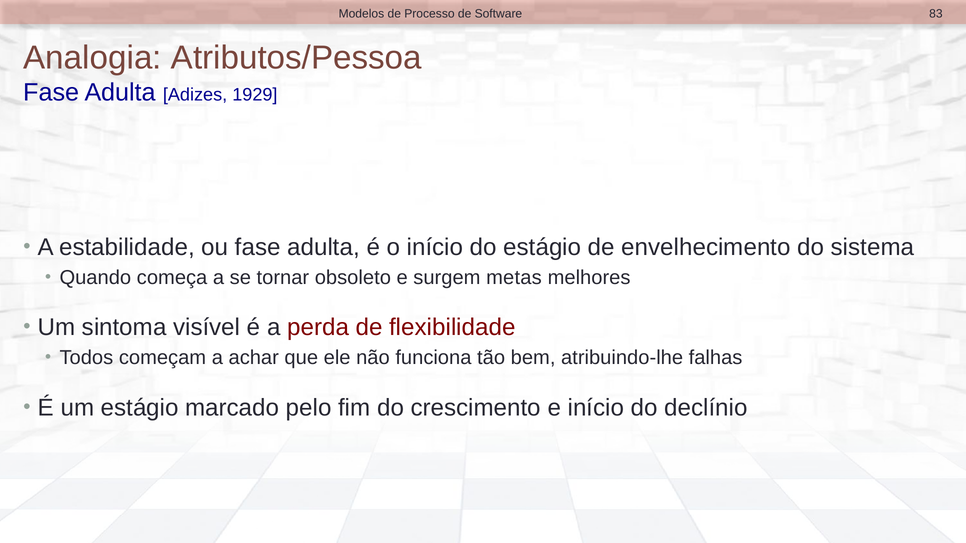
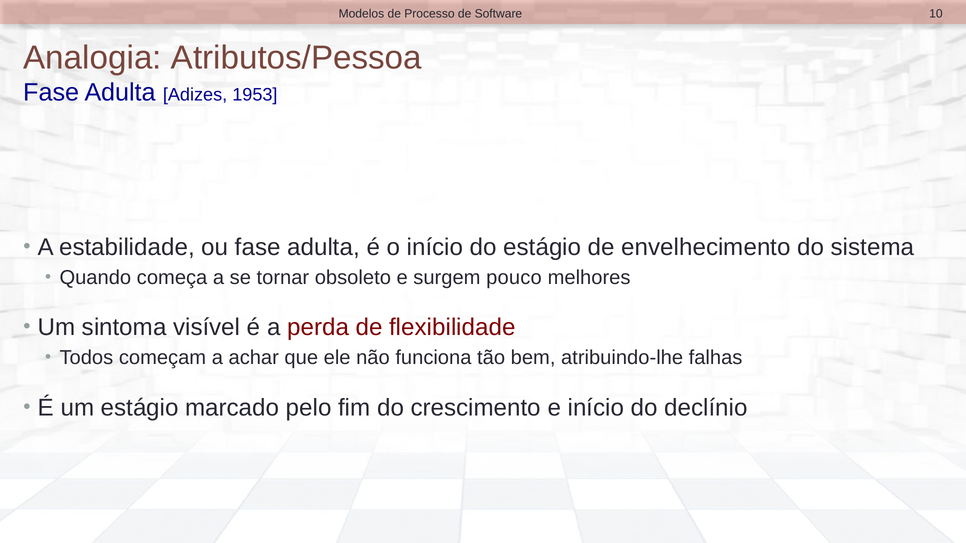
83: 83 -> 10 (936, 14)
1929: 1929 -> 1953 (255, 95)
metas: metas -> pouco (514, 278)
